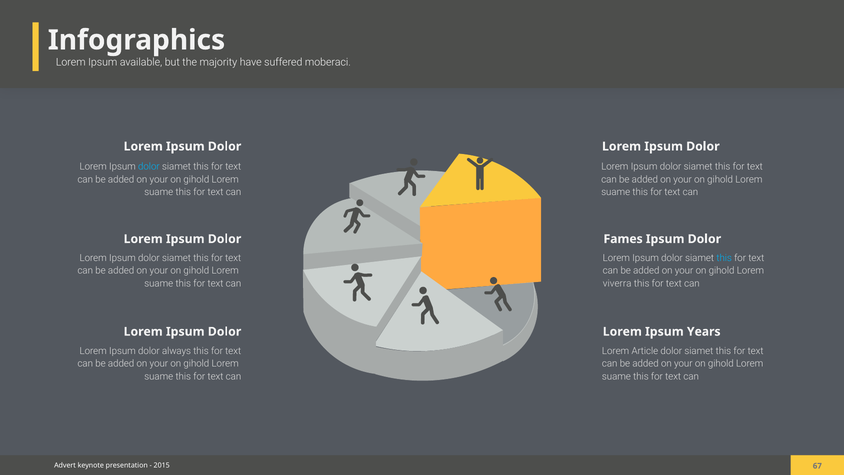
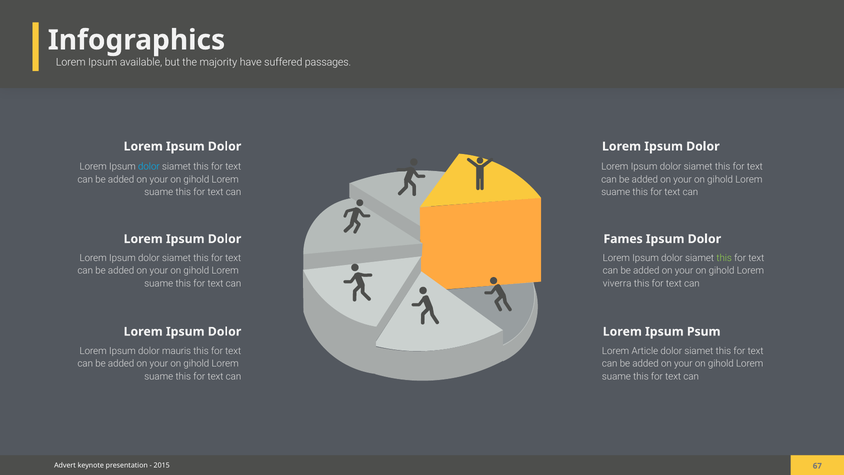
moberaci: moberaci -> passages (328, 62)
this colour: light blue -> light green (724, 258)
Years: Years -> Psum (704, 331)
always: always -> mauris (177, 351)
